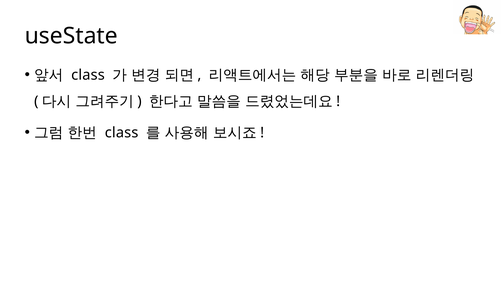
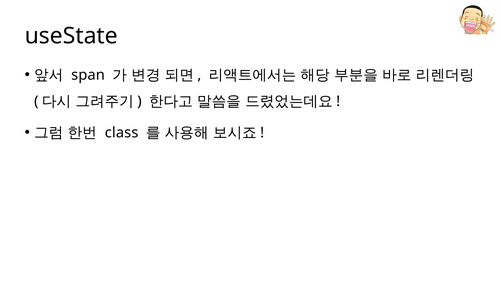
class: class -> span (88, 75)
